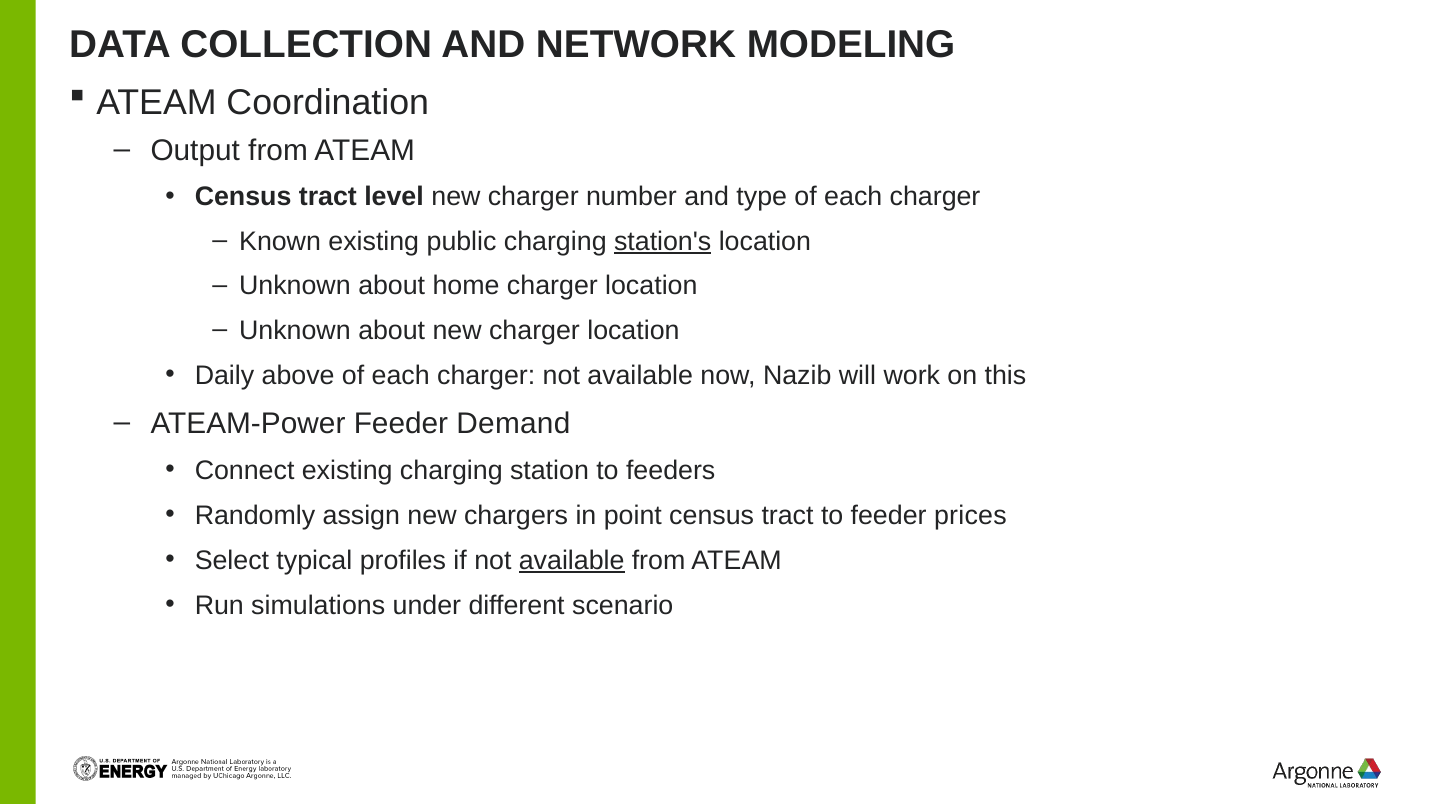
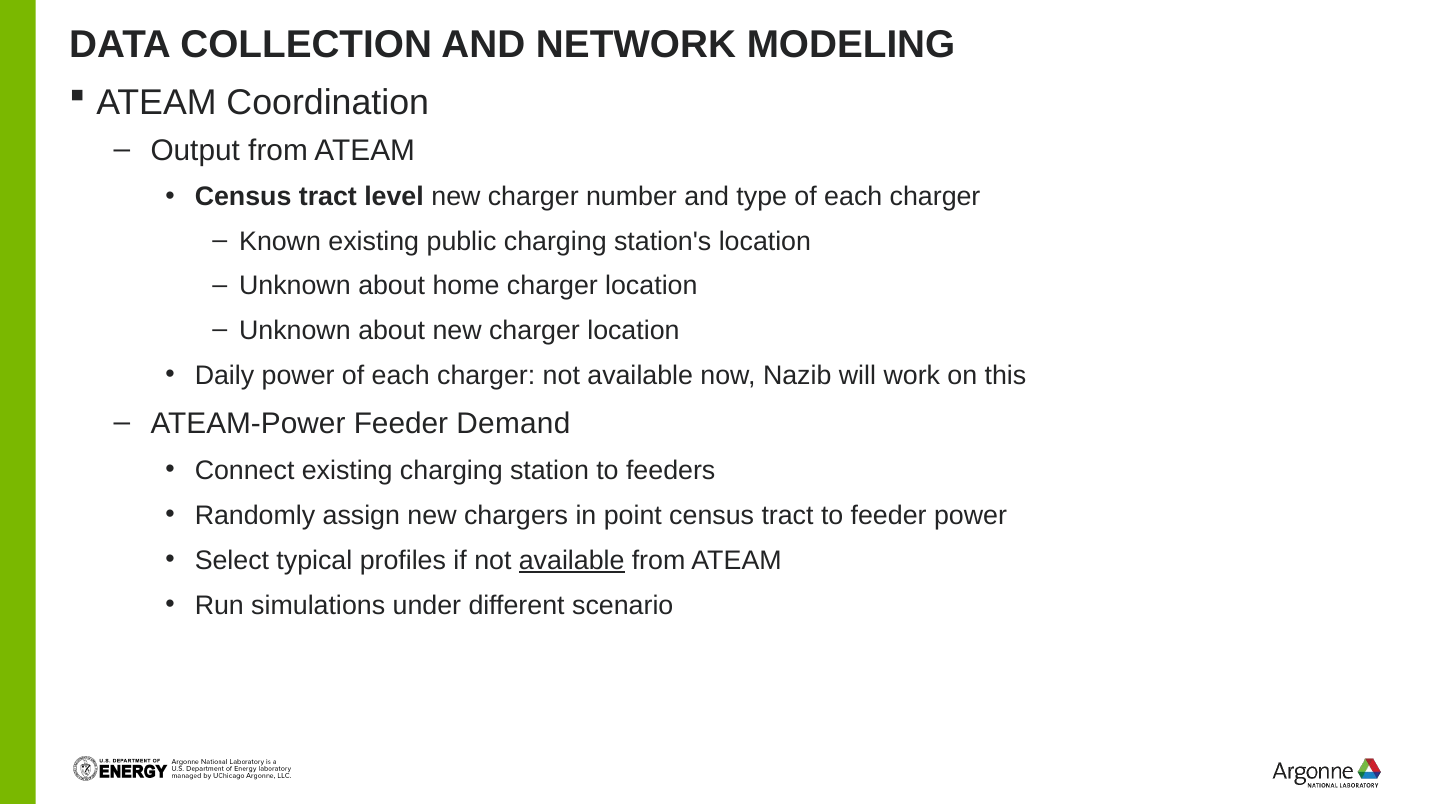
station's underline: present -> none (663, 241)
Daily above: above -> power (298, 375)
feeder prices: prices -> power (970, 515)
